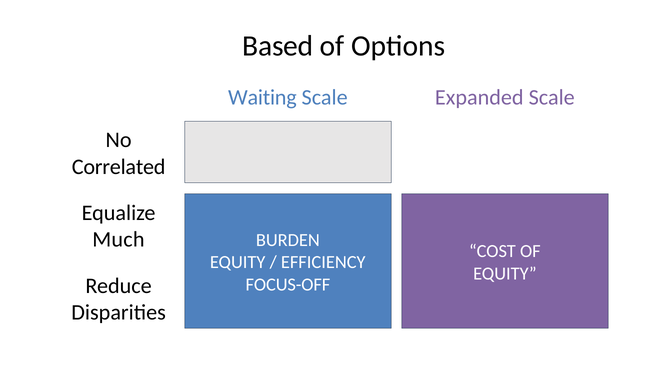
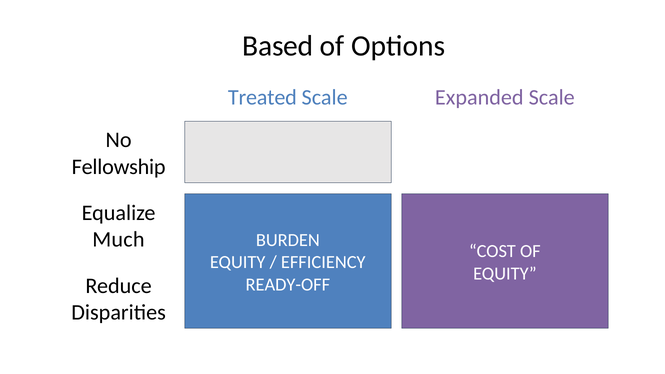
Waiting: Waiting -> Treated (262, 98)
Correlated: Correlated -> Fellowship (119, 167)
FOCUS-OFF: FOCUS-OFF -> READY-OFF (288, 285)
